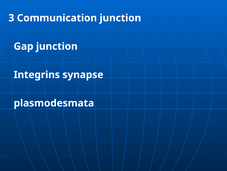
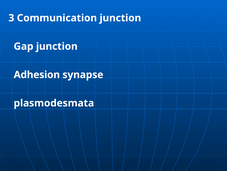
Integrins: Integrins -> Adhesion (37, 74)
